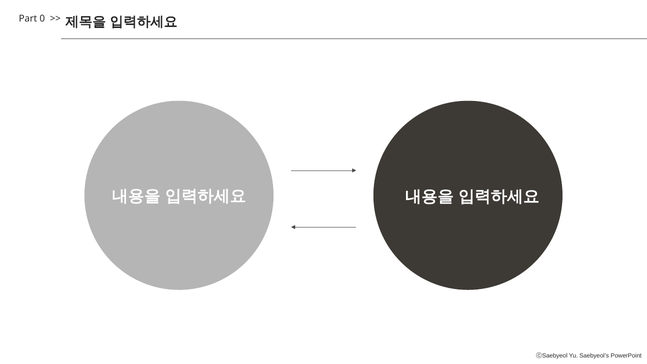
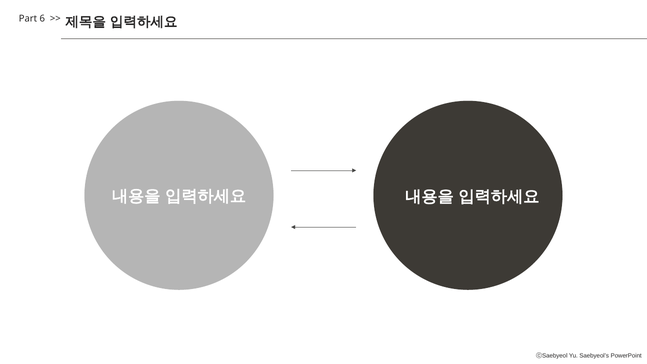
0: 0 -> 6 (42, 19)
